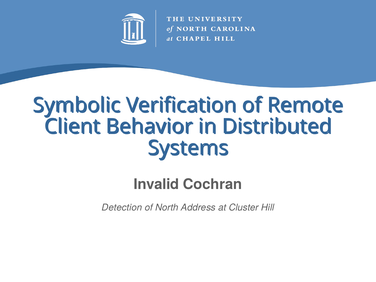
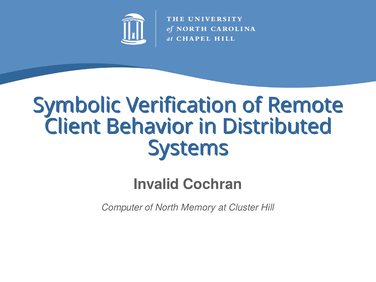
Detection: Detection -> Computer (122, 207)
Address: Address -> Memory (198, 207)
